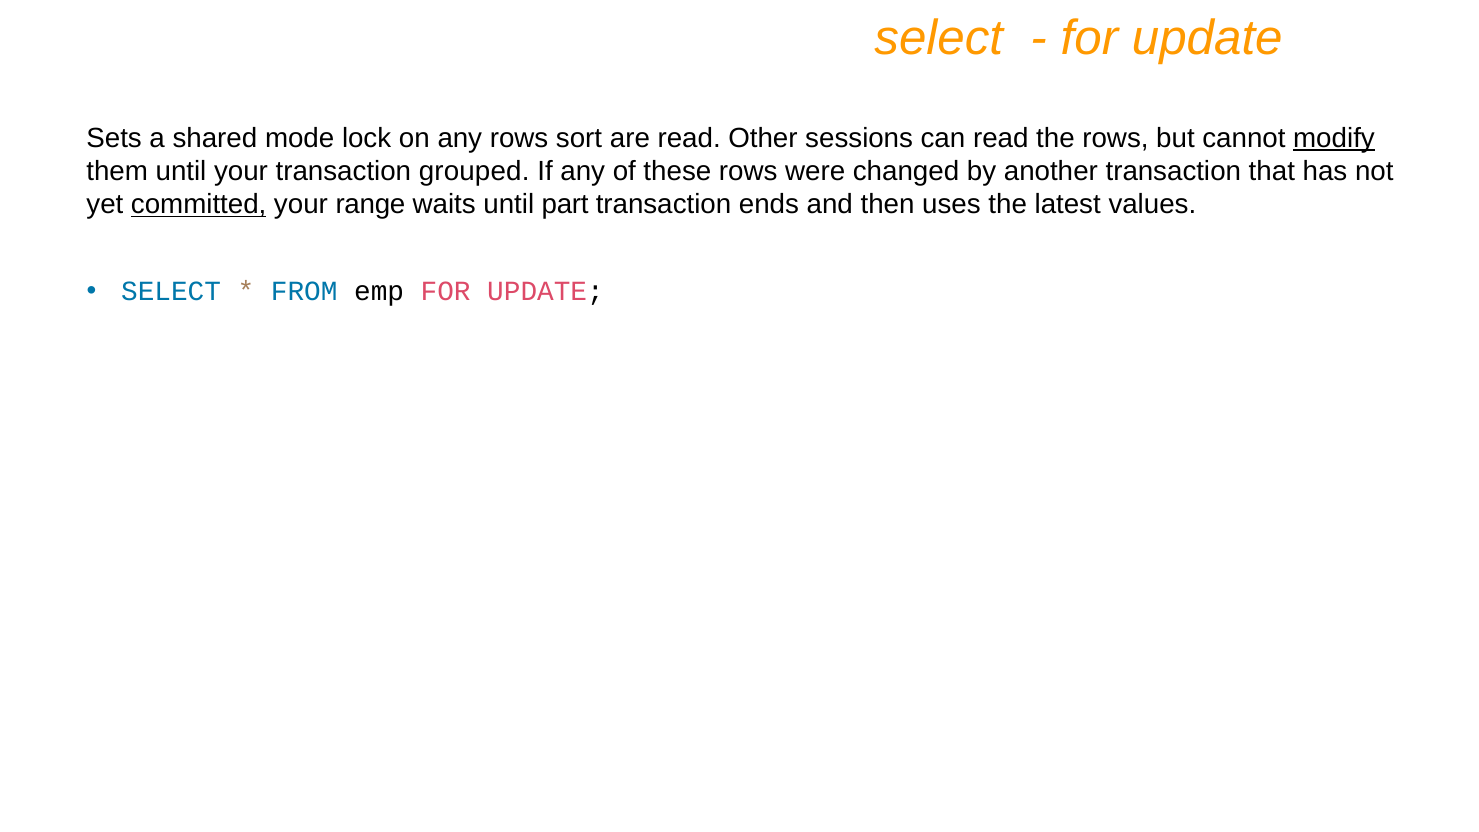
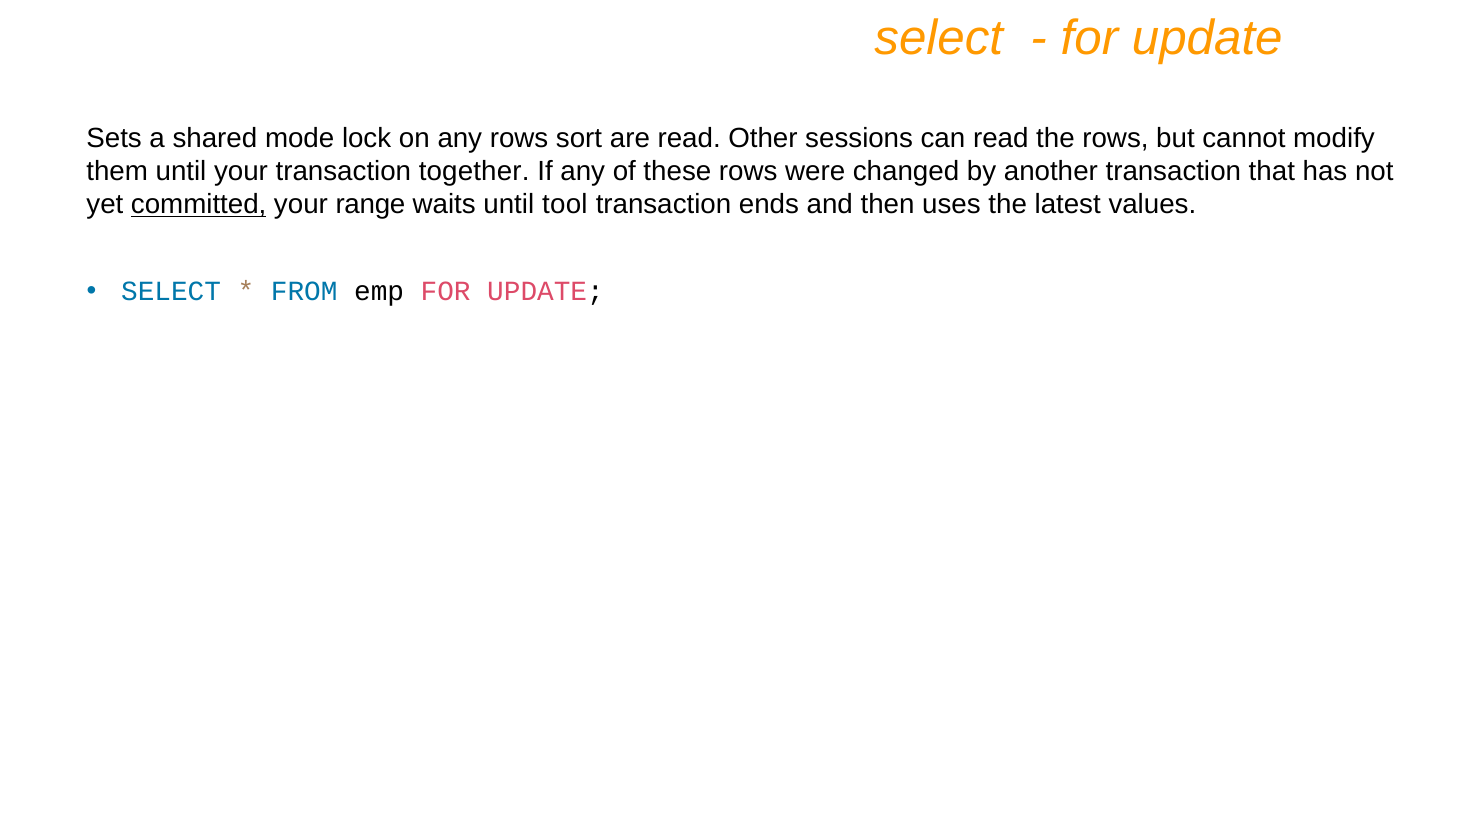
modify underline: present -> none (1334, 138)
grouped: grouped -> together (474, 171)
part: part -> tool (565, 205)
